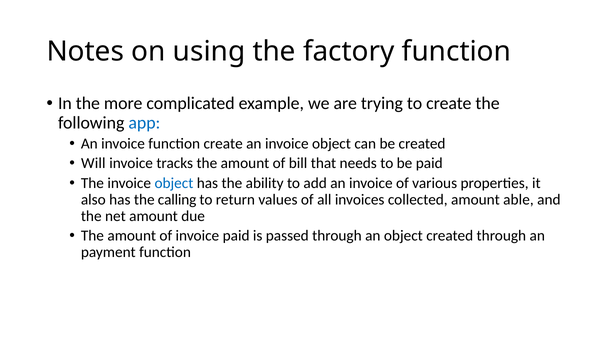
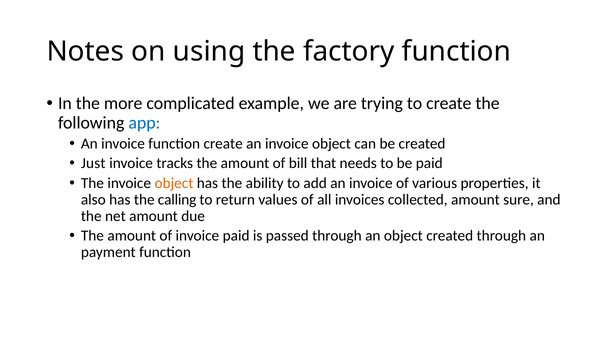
Will: Will -> Just (93, 163)
object colour: blue -> orange (174, 183)
able: able -> sure (519, 199)
